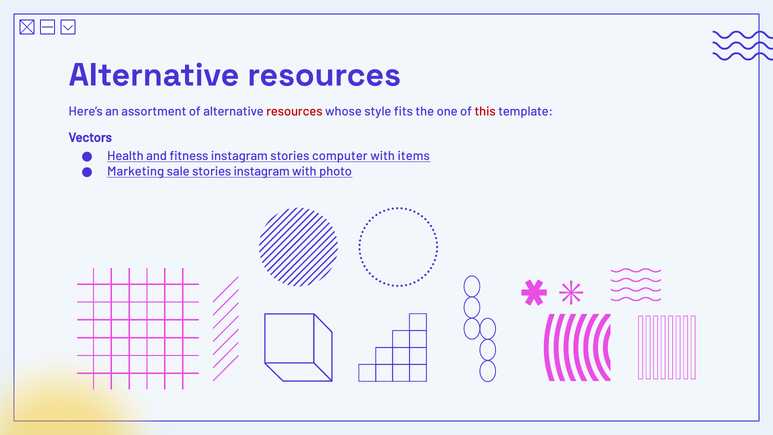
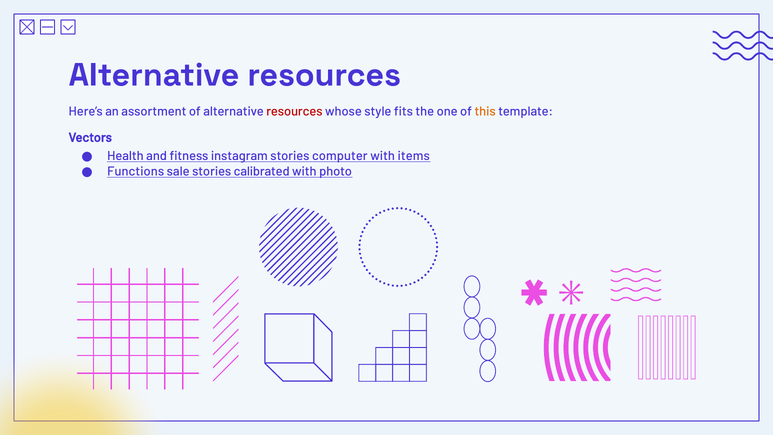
this colour: red -> orange (485, 111)
Marketing: Marketing -> Functions (136, 172)
stories instagram: instagram -> calibrated (262, 172)
